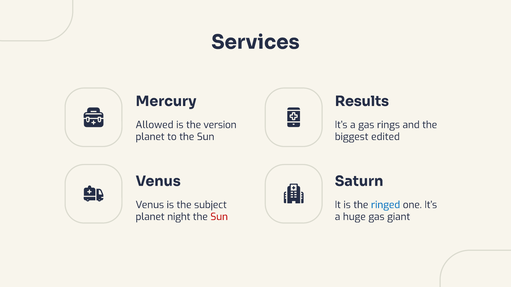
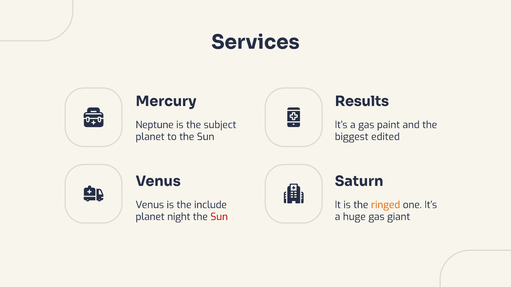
Allowed: Allowed -> Neptune (155, 125)
version: version -> subject (220, 125)
rings: rings -> paint (388, 125)
subject: subject -> include (210, 205)
ringed colour: blue -> orange (386, 205)
